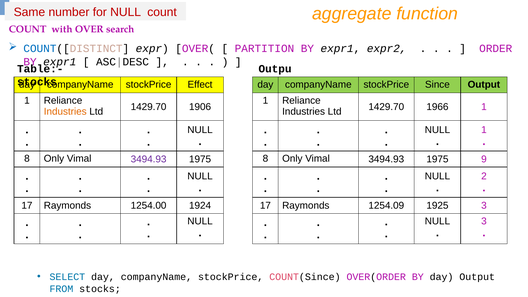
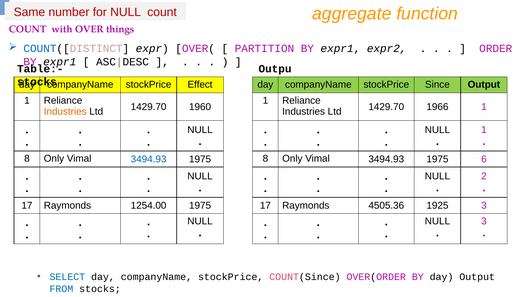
search: search -> things (120, 29)
1906: 1906 -> 1960 (200, 107)
3494.93 colour: purple -> blue (149, 159)
9: 9 -> 6 (484, 159)
1254.00 1924: 1924 -> 1975 (200, 206)
1254.09: 1254.09 -> 4505.36 (386, 206)
